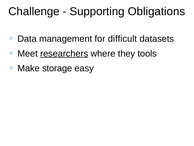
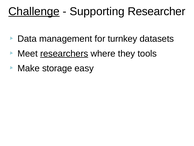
Challenge underline: none -> present (34, 11)
Obligations: Obligations -> Researcher (157, 11)
difficult: difficult -> turnkey (123, 39)
